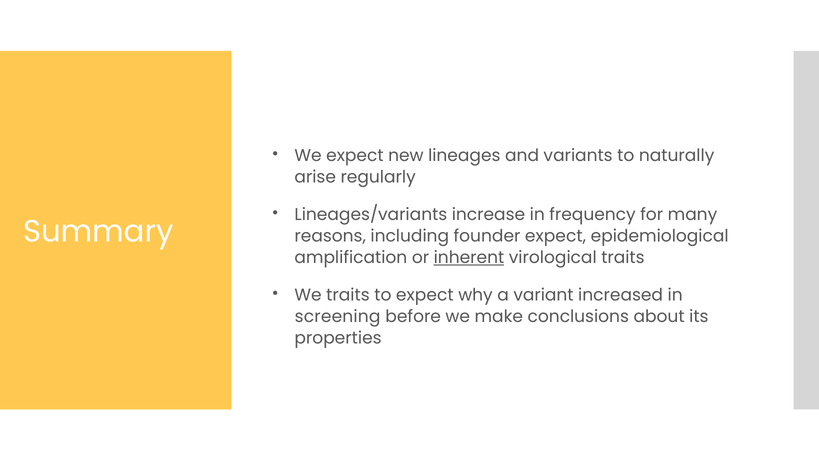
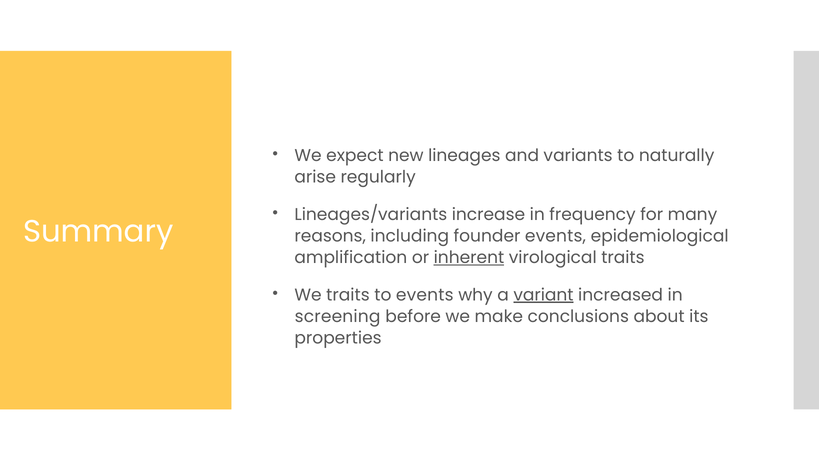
founder expect: expect -> events (555, 236)
to expect: expect -> events (425, 295)
variant underline: none -> present (543, 295)
